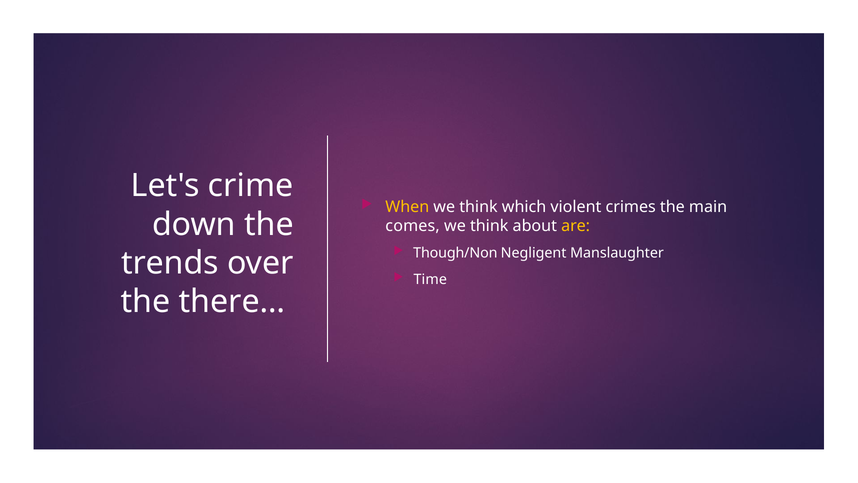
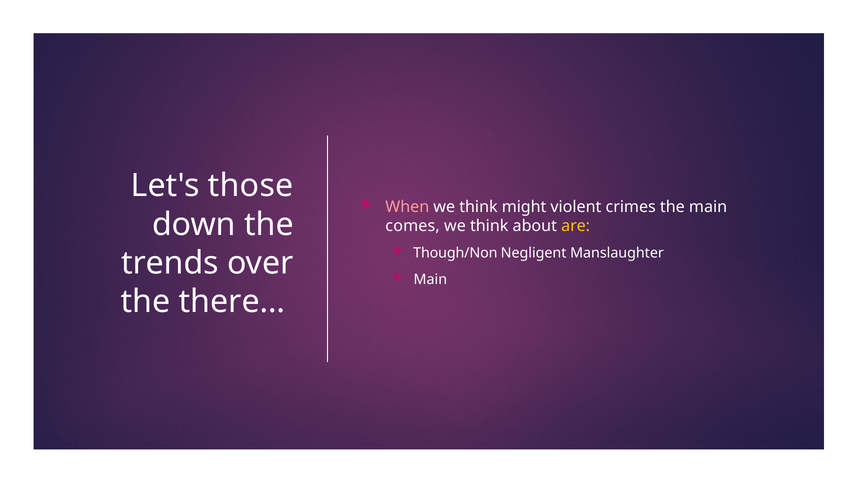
crime: crime -> those (251, 186)
When colour: yellow -> pink (407, 207)
which: which -> might (524, 207)
Time: Time -> Main (430, 279)
